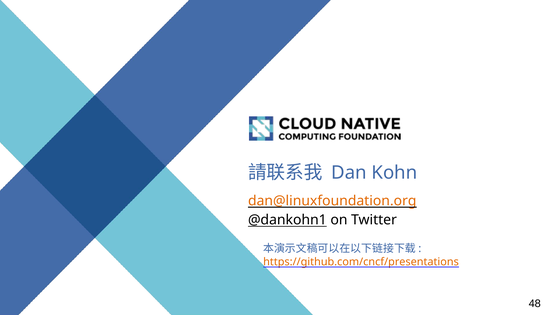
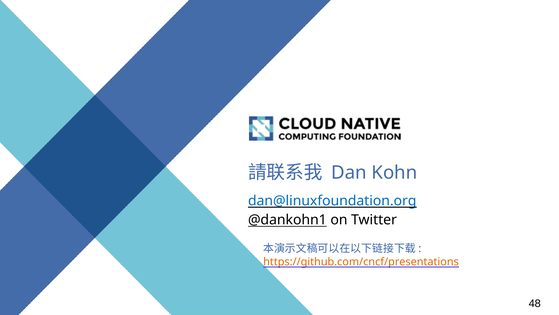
dan@linuxfoundation.org colour: orange -> blue (332, 200)
